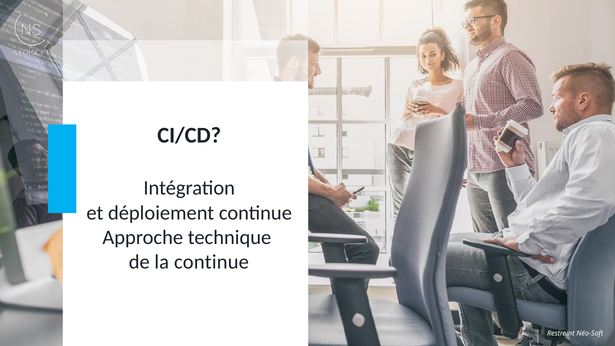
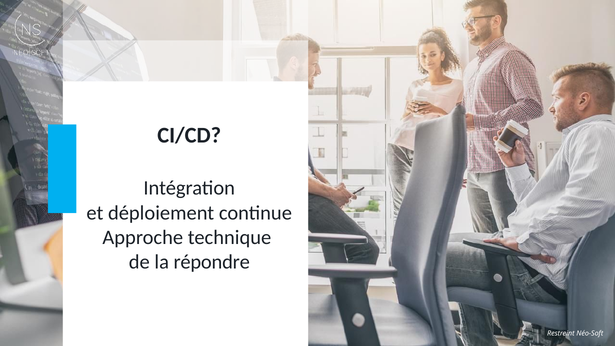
la continue: continue -> répondre (212, 262)
